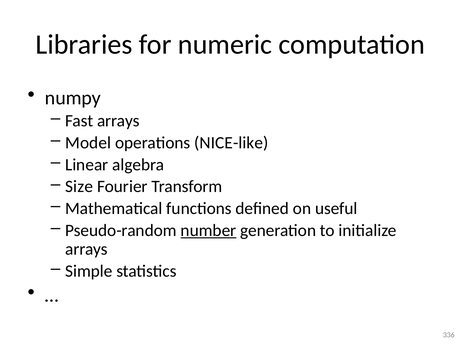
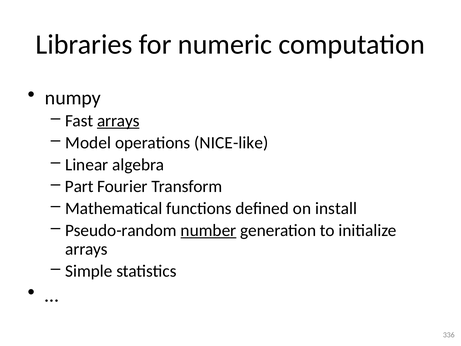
arrays underline: none -> present (118, 121)
Size: Size -> Part (79, 186)
useful: useful -> install (336, 208)
